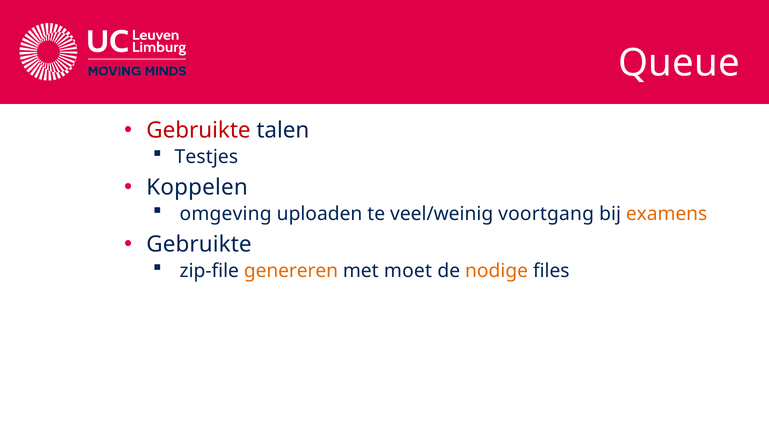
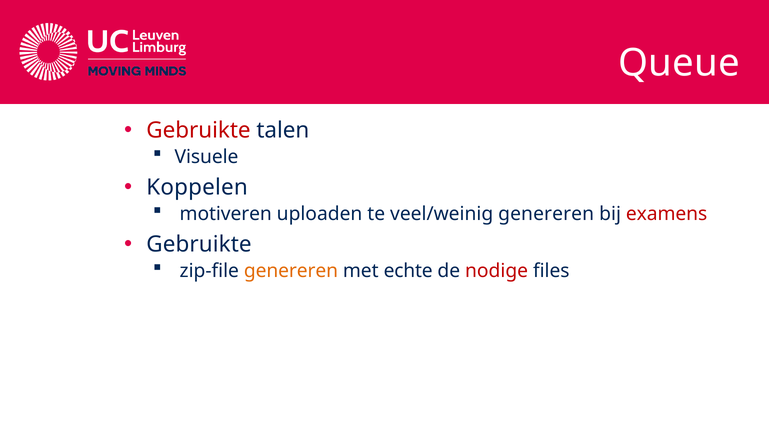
Testjes: Testjes -> Visuele (207, 157)
omgeving: omgeving -> motiveren (226, 214)
veel/weinig voortgang: voortgang -> genereren (546, 214)
examens colour: orange -> red (667, 214)
moet: moet -> echte (408, 271)
nodige colour: orange -> red (497, 271)
